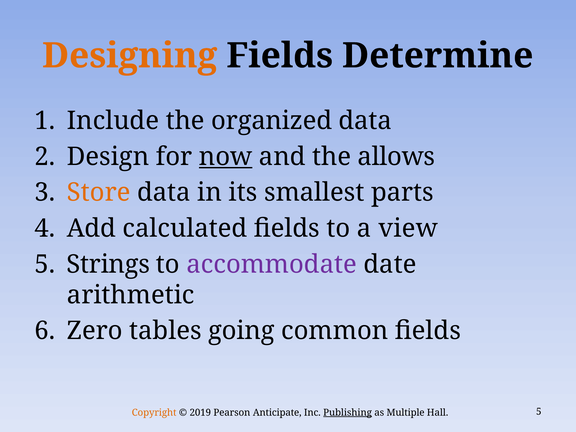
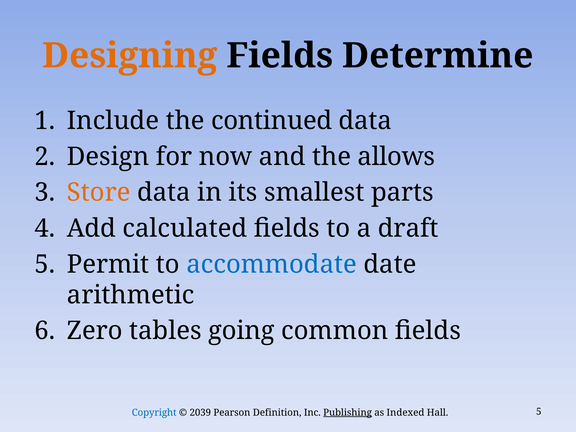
organized: organized -> continued (272, 121)
now underline: present -> none (226, 157)
view: view -> draft (408, 228)
Strings: Strings -> Permit (108, 264)
accommodate colour: purple -> blue (272, 264)
Copyright colour: orange -> blue (154, 413)
2019: 2019 -> 2039 (200, 413)
Anticipate: Anticipate -> Definition (277, 413)
Multiple: Multiple -> Indexed (405, 413)
